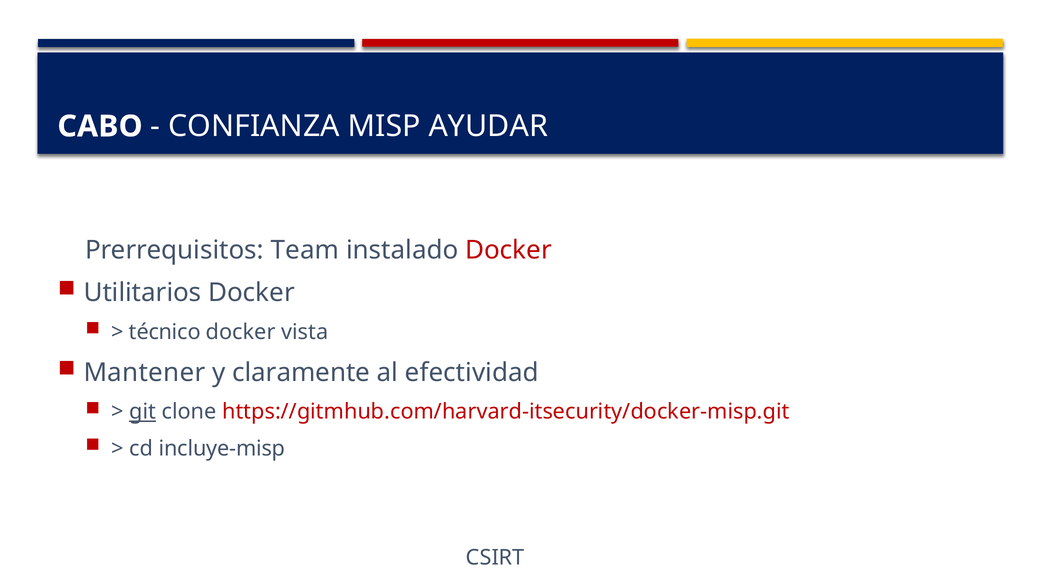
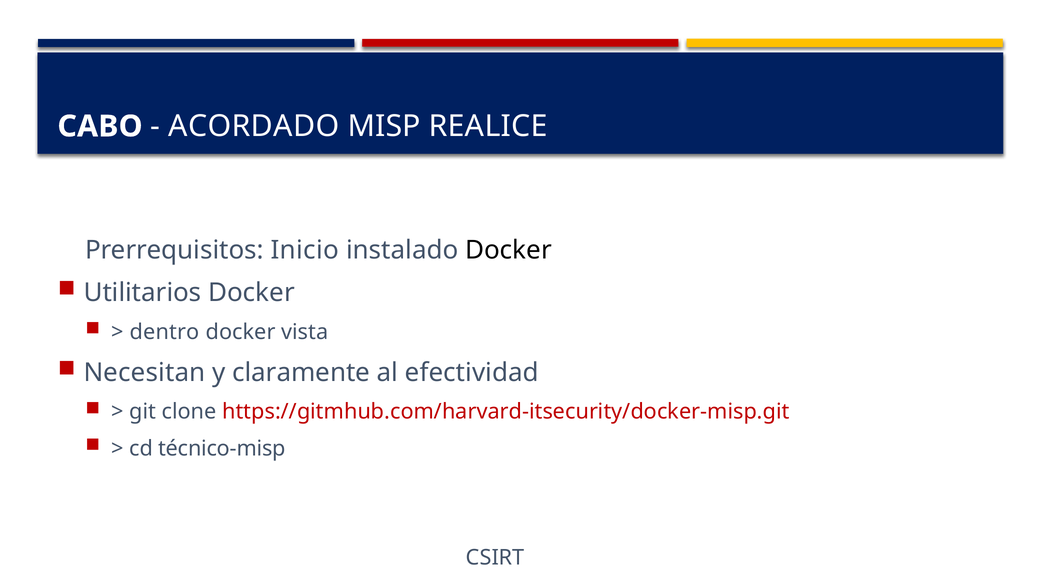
CONFIANZA: CONFIANZA -> ACORDADO (254, 126)
AYUDAR: AYUDAR -> REALICE (488, 126)
Team: Team -> Inicio (305, 250)
Docker colour: red -> black (508, 250)
técnico: técnico -> dentro (165, 332)
Mantener: Mantener -> Necesitan (145, 373)
git underline: present -> none (143, 412)
incluye-misp: incluye-misp -> técnico-misp (222, 449)
